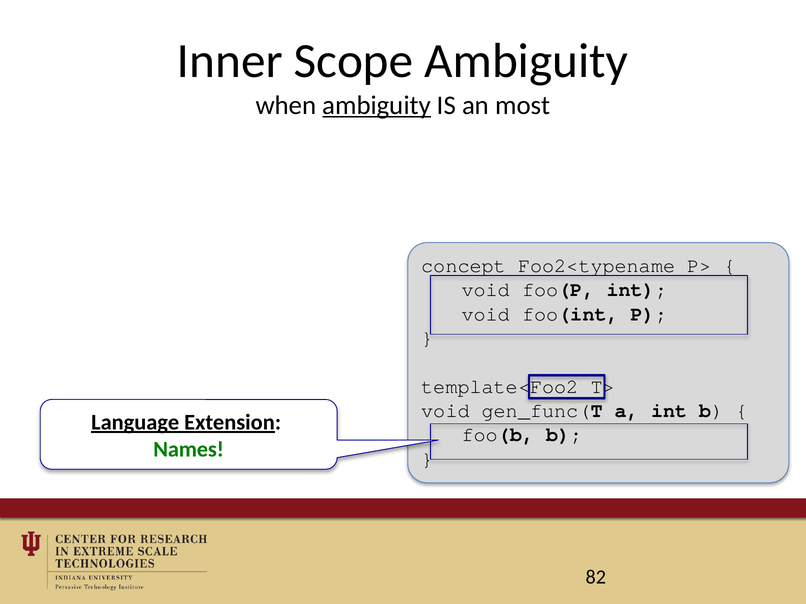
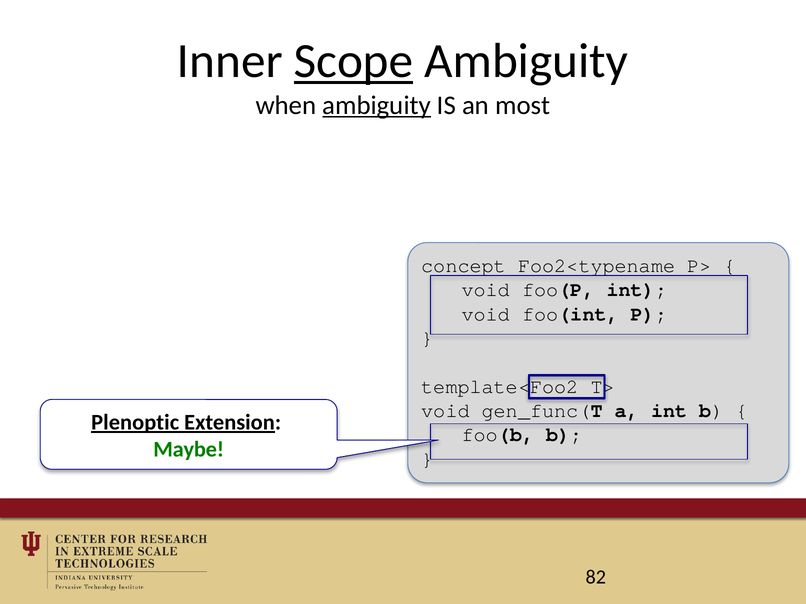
Scope underline: none -> present (353, 61)
Language: Language -> Plenoptic (135, 423)
Names: Names -> Maybe (189, 450)
